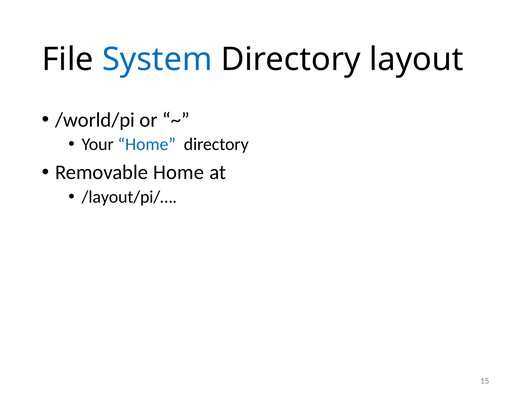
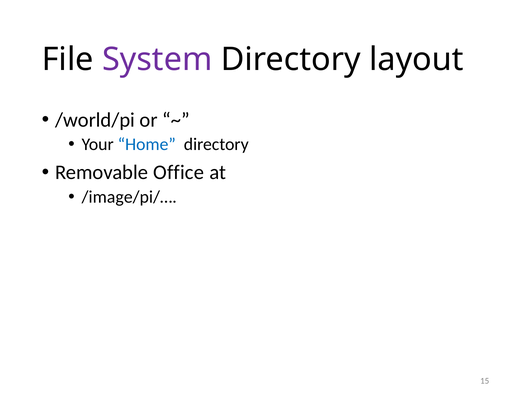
System colour: blue -> purple (157, 59)
Removable Home: Home -> Office (179, 172)
/layout/pi/…: /layout/pi/… -> /image/pi/… (129, 197)
